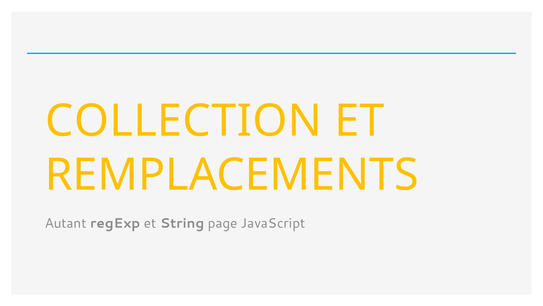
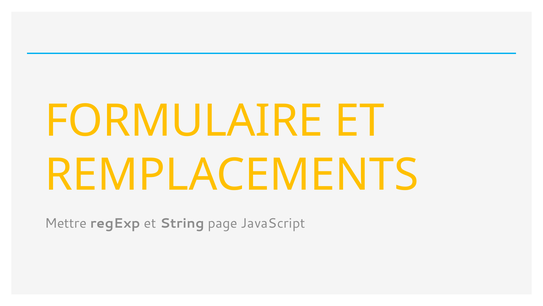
COLLECTION: COLLECTION -> FORMULAIRE (184, 121)
Autant: Autant -> Mettre (66, 223)
